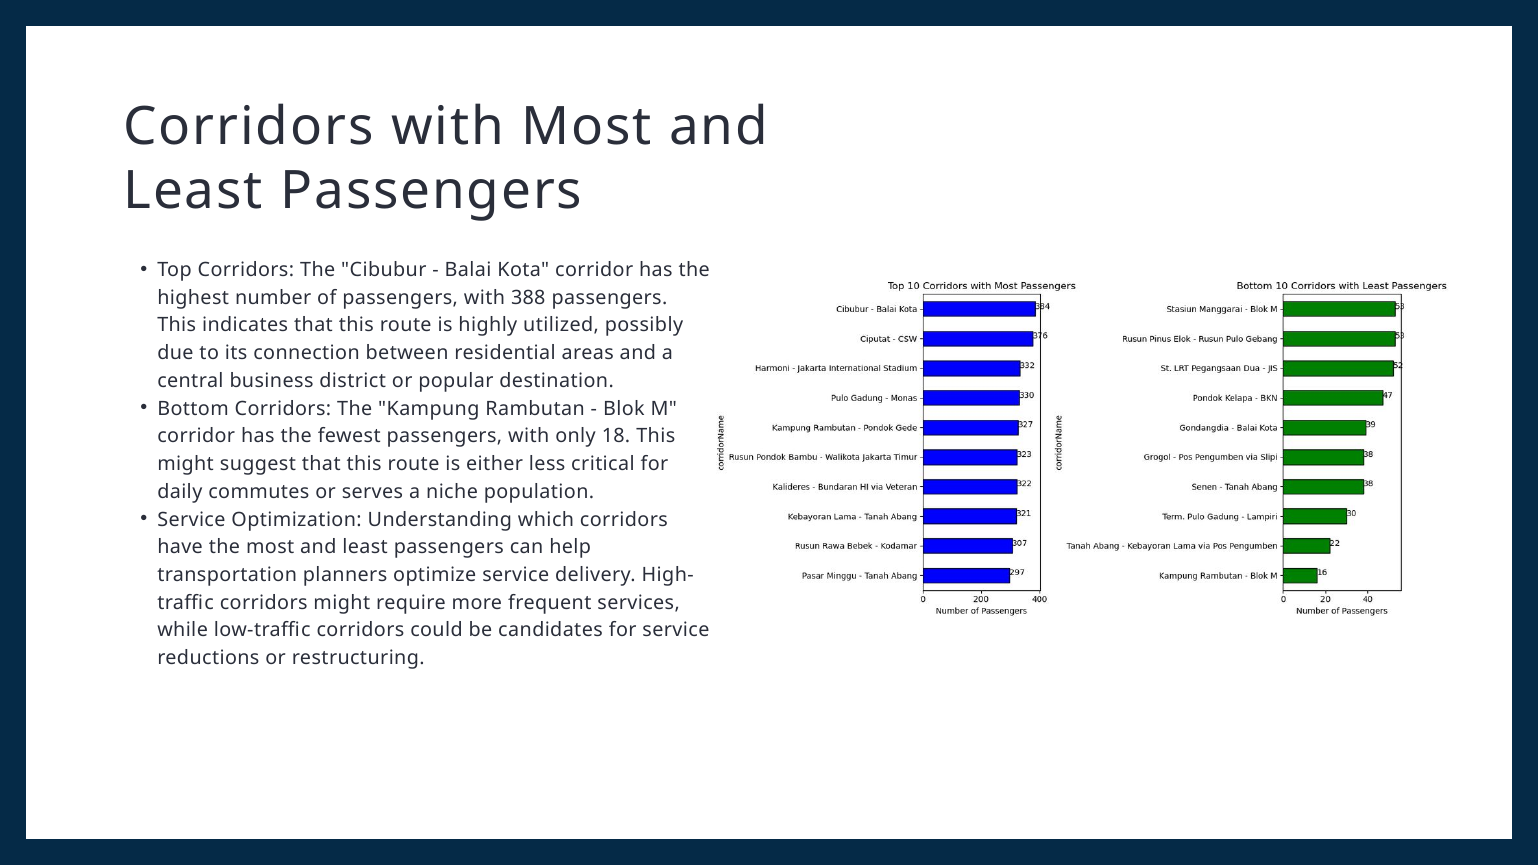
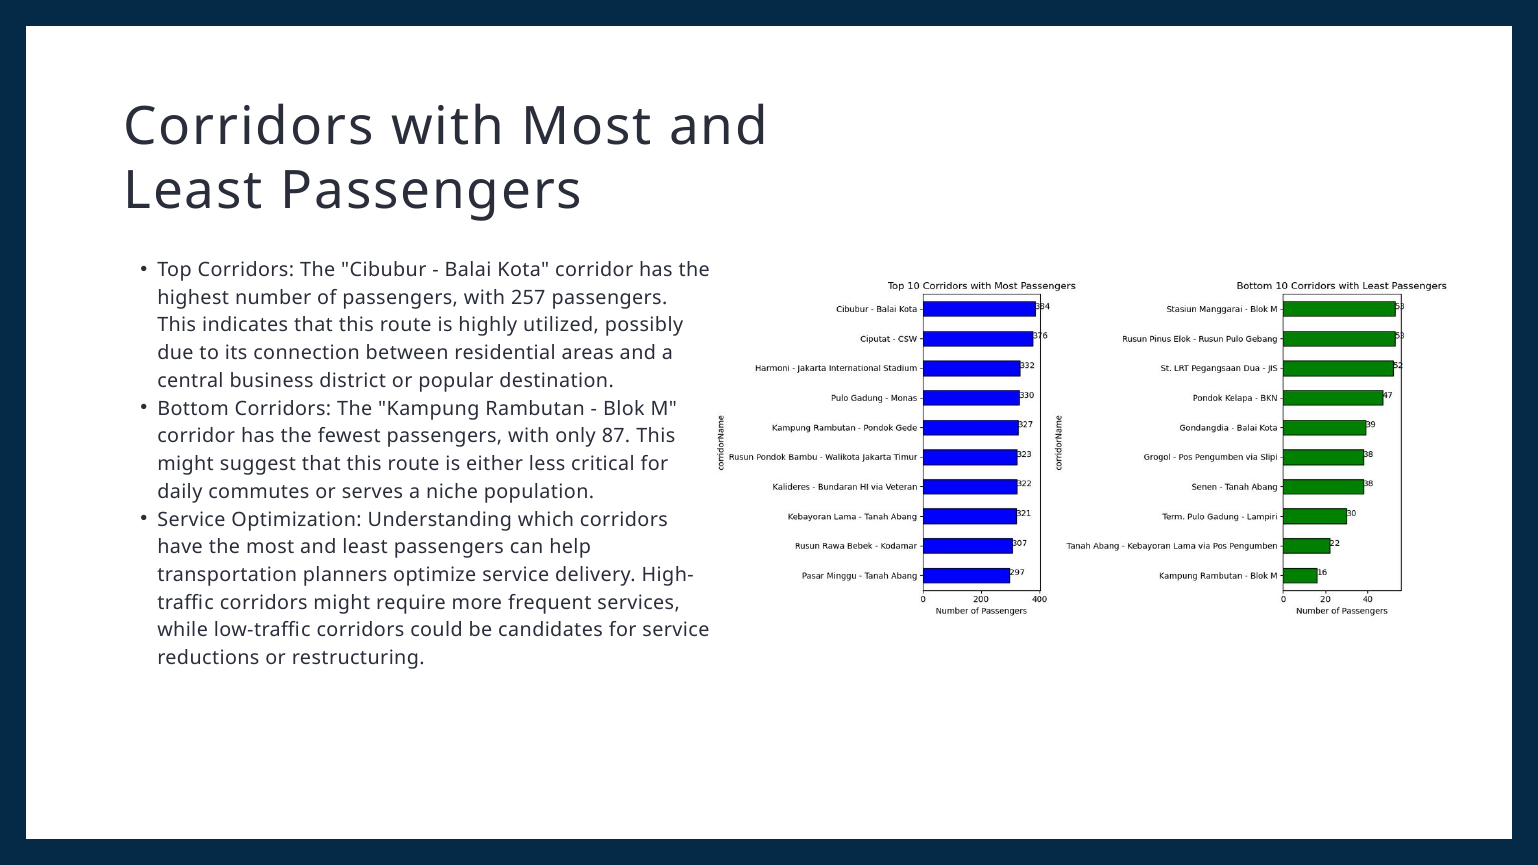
388: 388 -> 257 (528, 298)
18: 18 -> 87 (616, 436)
